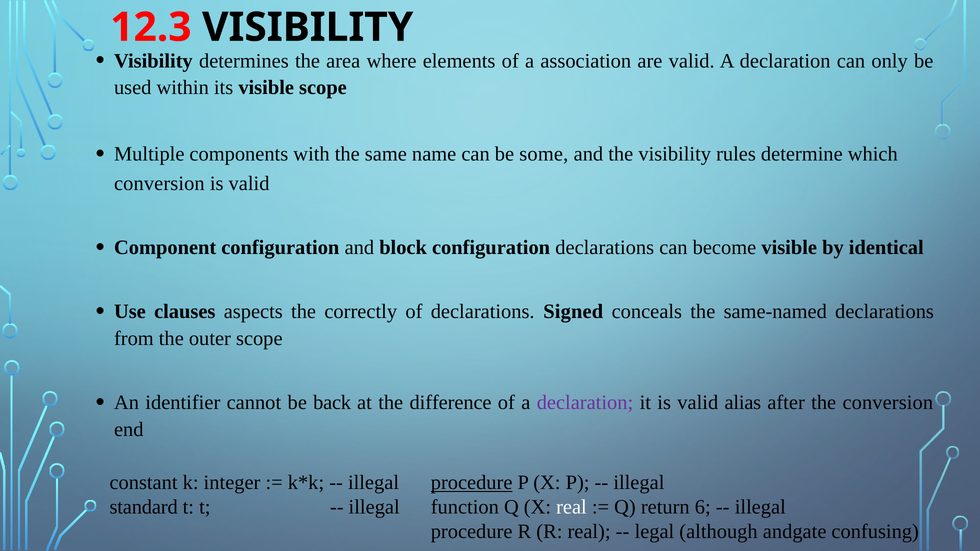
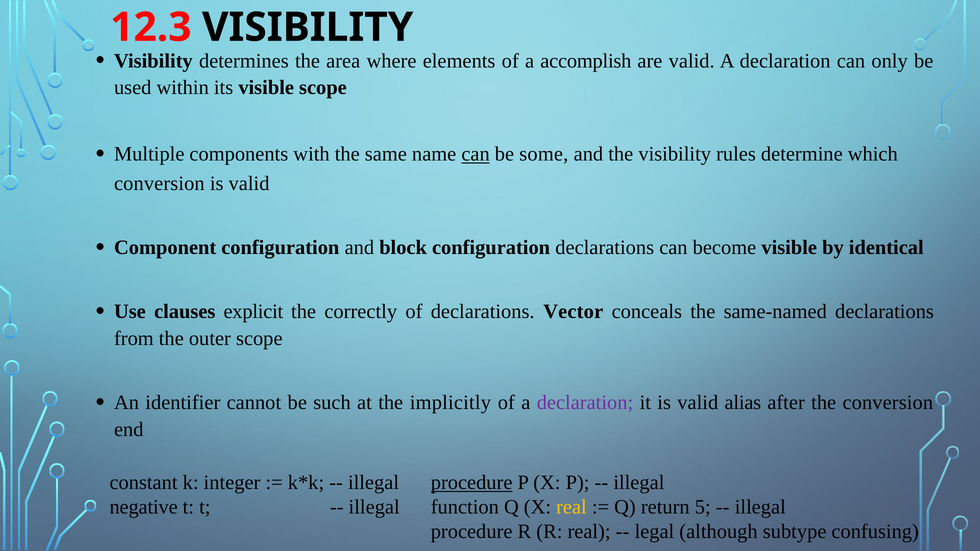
association: association -> accomplish (586, 61)
can underline: none -> present (476, 154)
aspects: aspects -> explicit (253, 312)
Signed: Signed -> Vector (573, 312)
back: back -> such (332, 403)
difference: difference -> implicitly (450, 403)
standard: standard -> negative (144, 507)
real colour: white -> yellow (571, 507)
6: 6 -> 5 (703, 507)
andgate: andgate -> subtype (795, 532)
